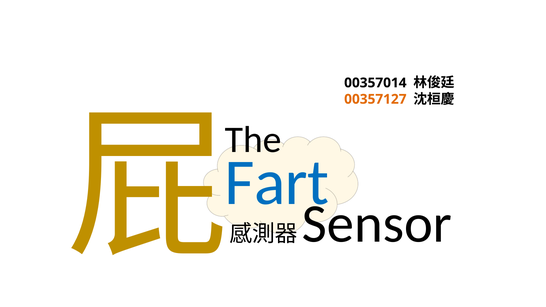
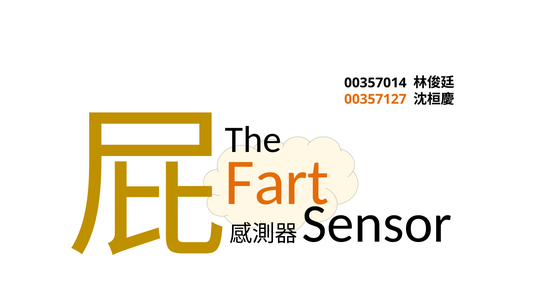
Fart colour: blue -> orange (277, 183)
